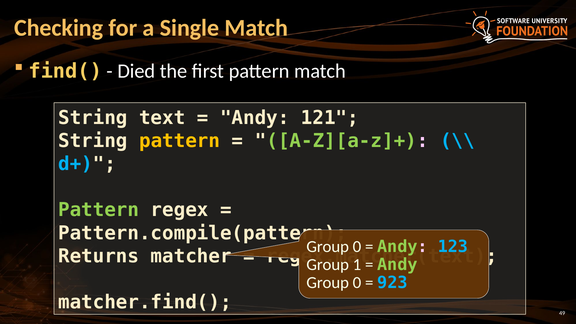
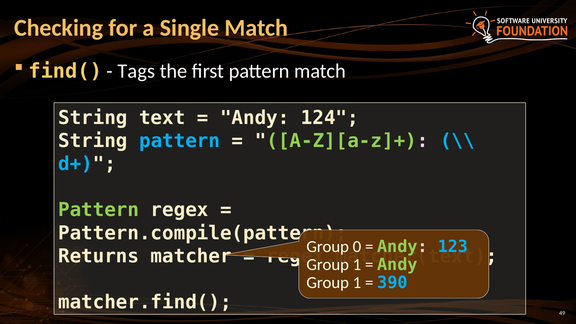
Died: Died -> Tags (136, 71)
121: 121 -> 124 (330, 118)
pattern colour: yellow -> light blue (180, 141)
0: 0 -> 1 (357, 283)
923: 923 -> 390 (392, 283)
